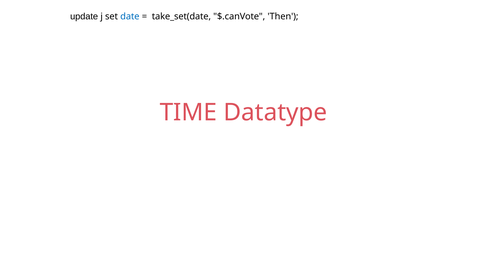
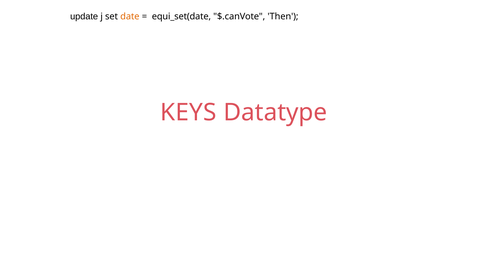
date colour: blue -> orange (130, 16)
take_set(date: take_set(date -> equi_set(date (181, 16)
TIME: TIME -> KEYS (188, 112)
